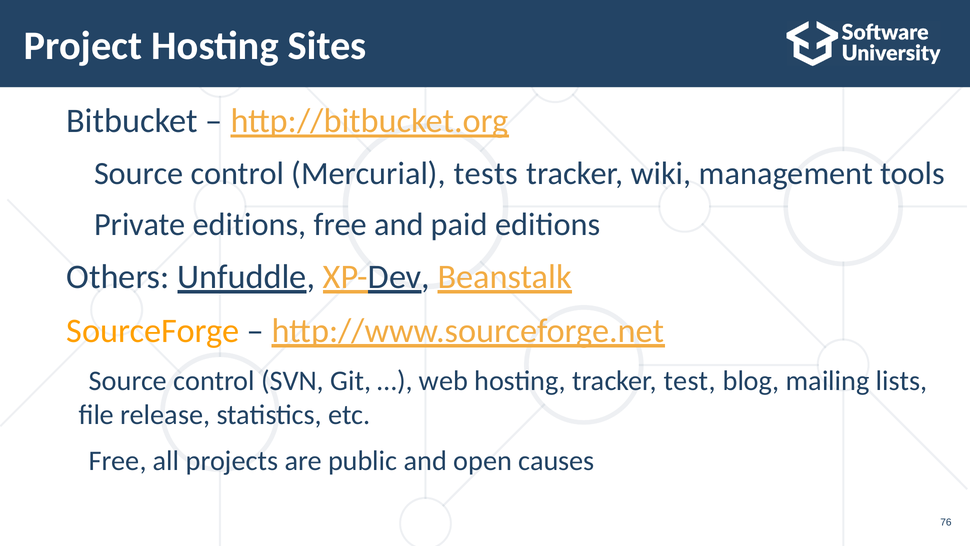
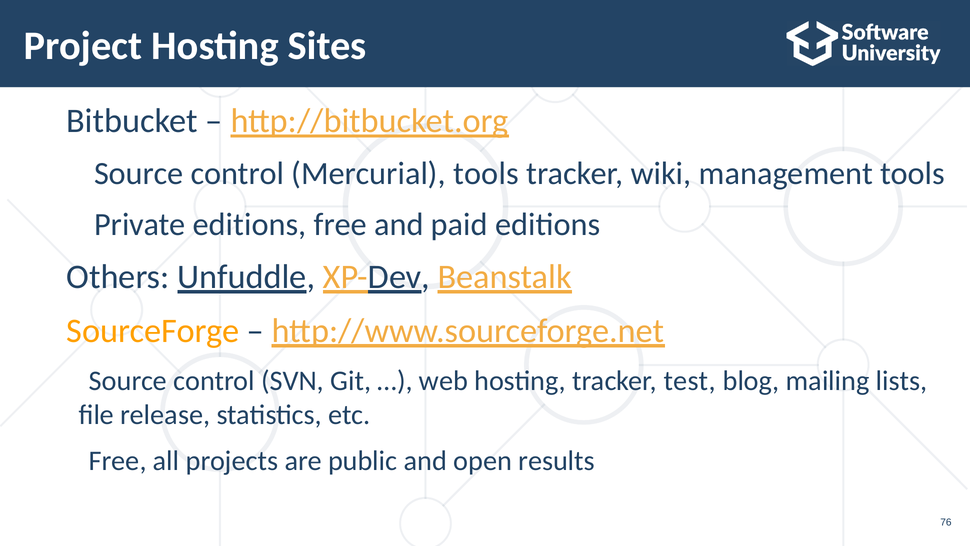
Mercurial tests: tests -> tools (486, 174)
causes: causes -> results (556, 461)
